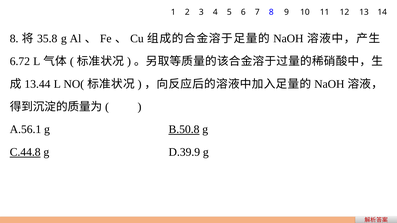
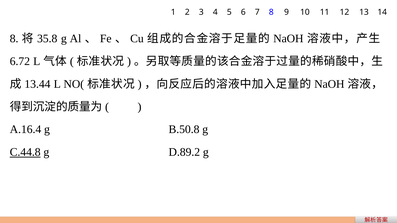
A.56.1: A.56.1 -> A.16.4 (26, 130)
B.50.8 underline: present -> none (184, 130)
D.39.9: D.39.9 -> D.89.2 (184, 152)
